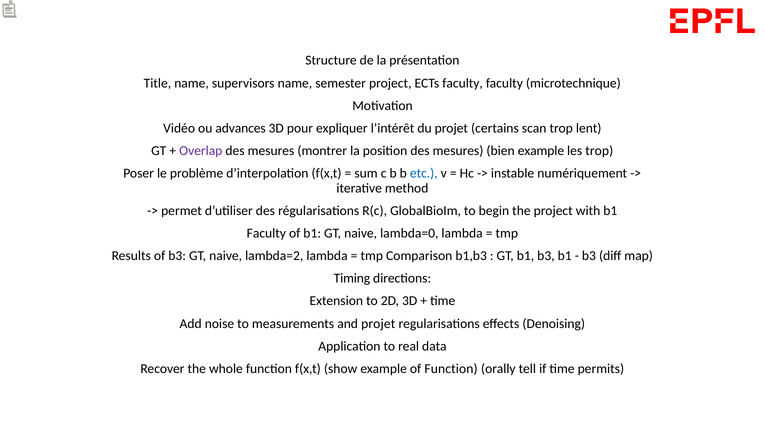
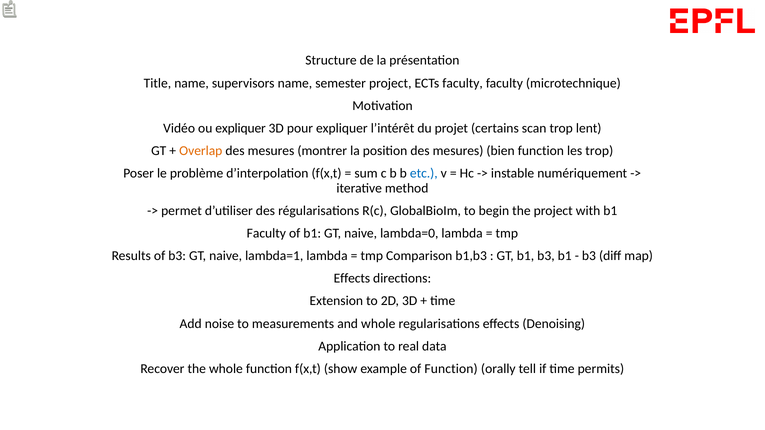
ou advances: advances -> expliquer (241, 128)
Overlap colour: purple -> orange (201, 151)
bien example: example -> function (541, 151)
lambda=2: lambda=2 -> lambda=1 (274, 256)
Timing: Timing -> Effects (352, 279)
and projet: projet -> whole (378, 324)
